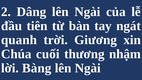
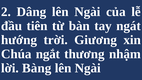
quanh: quanh -> hướng (19, 40)
cuối: cuối -> ngắt (48, 54)
